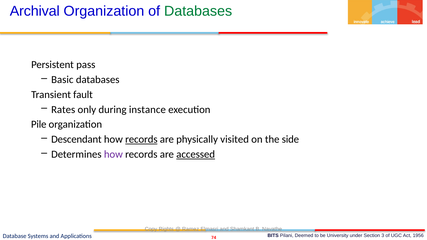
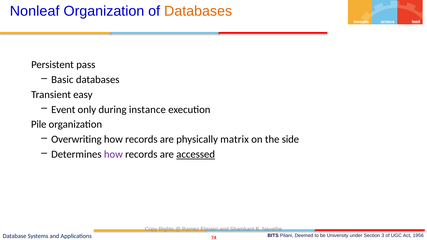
Archival: Archival -> Nonleaf (35, 11)
Databases colour: green -> orange (198, 11)
fault: fault -> easy (83, 95)
Rates: Rates -> Event (63, 110)
Descendant: Descendant -> Overwriting (76, 139)
records underline: present -> none (141, 139)
visited: visited -> matrix (235, 139)
